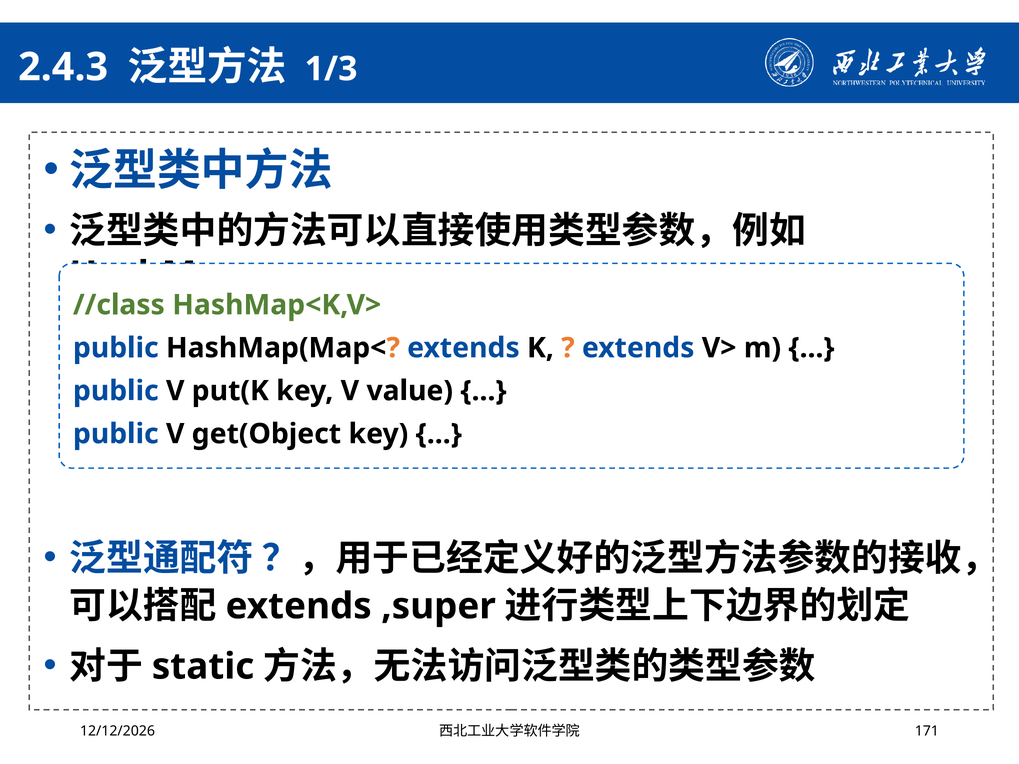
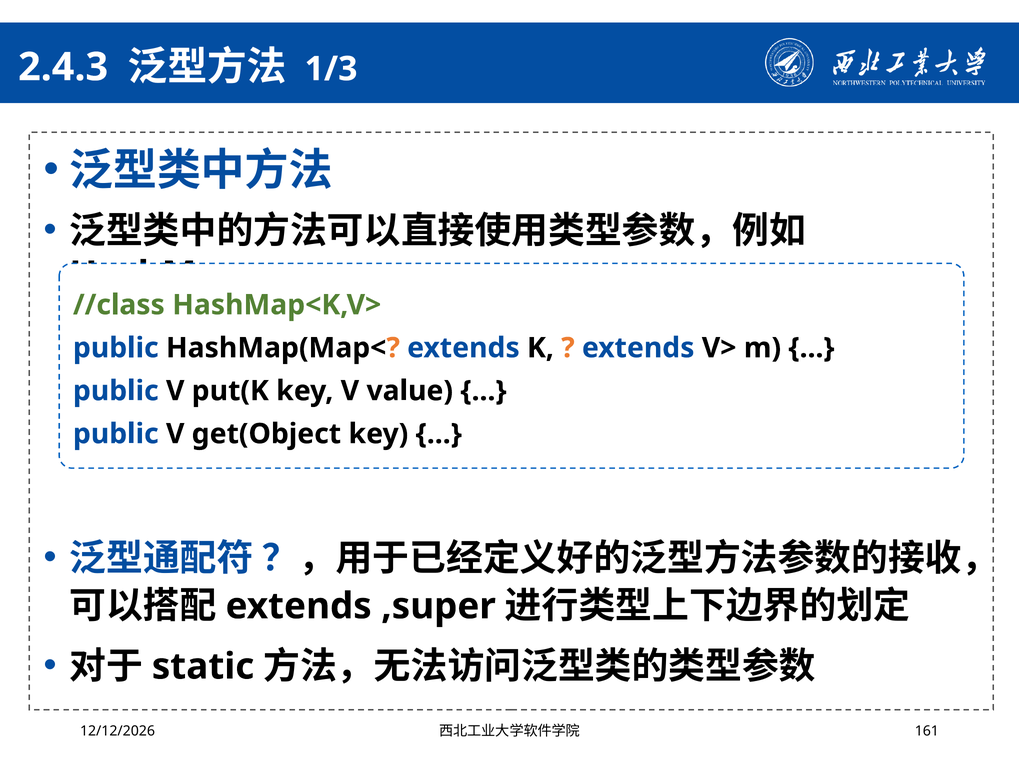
171: 171 -> 161 (927, 731)
